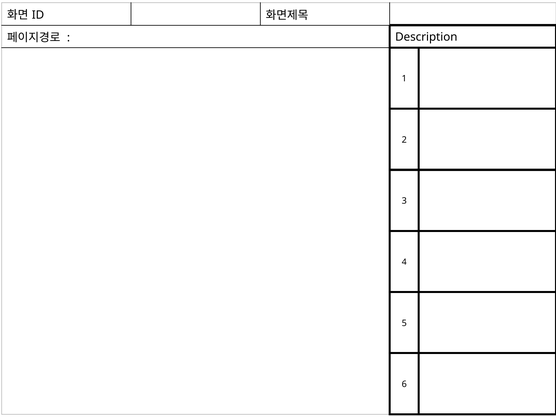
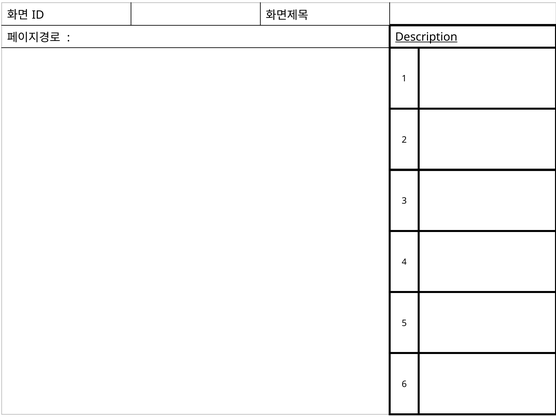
Description underline: none -> present (426, 37)
